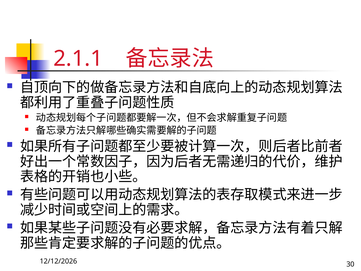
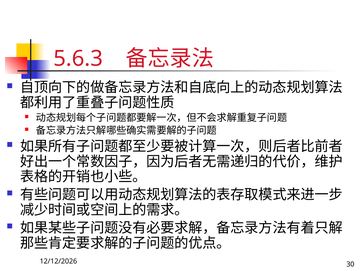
2.1.1: 2.1.1 -> 5.6.3 (78, 58)
